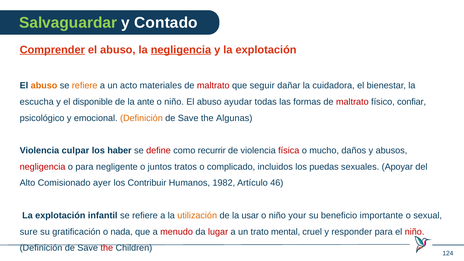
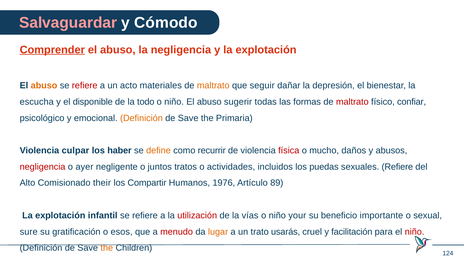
Salvaguardar colour: light green -> pink (68, 23)
Contado: Contado -> Cómodo (166, 23)
negligencia underline: present -> none (181, 50)
refiere colour: orange -> red (85, 86)
maltrato colour: red -> orange (213, 86)
cuidadora: cuidadora -> depresión (334, 86)
ante: ante -> todo (146, 102)
ayudar: ayudar -> sugerir (238, 102)
Algunas: Algunas -> Primaria (234, 118)
define colour: red -> orange (158, 151)
o para: para -> ayer (84, 167)
complicado: complicado -> actividades (231, 167)
sexuales Apoyar: Apoyar -> Refiere (397, 167)
ayer: ayer -> their (102, 183)
Contribuir: Contribuir -> Compartir (147, 183)
1982: 1982 -> 1976 (224, 183)
46: 46 -> 89 (277, 183)
utilización colour: orange -> red (197, 215)
usar: usar -> vías (250, 215)
nada: nada -> esos (122, 232)
lugar colour: red -> orange (218, 232)
mental: mental -> usarás (286, 232)
responder: responder -> facilitación (352, 232)
the colour: red -> orange (107, 248)
